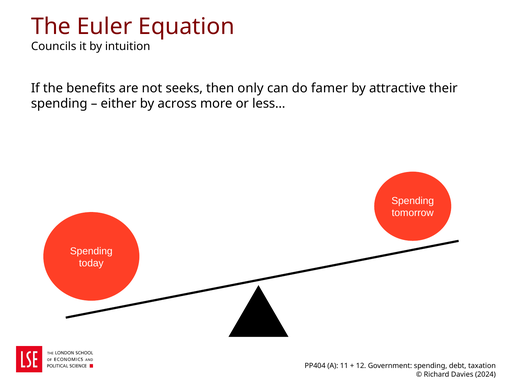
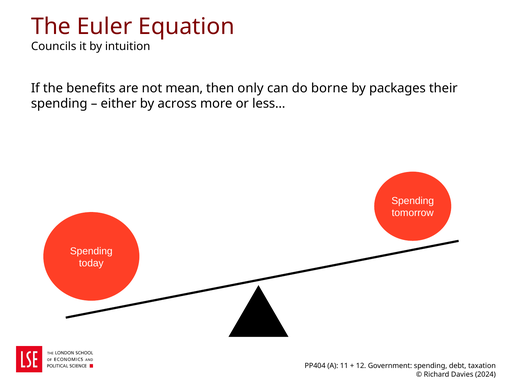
seeks: seeks -> mean (184, 88)
famer: famer -> borne (329, 88)
attractive: attractive -> packages (397, 88)
